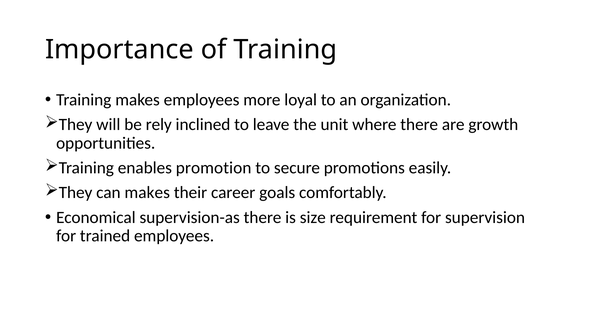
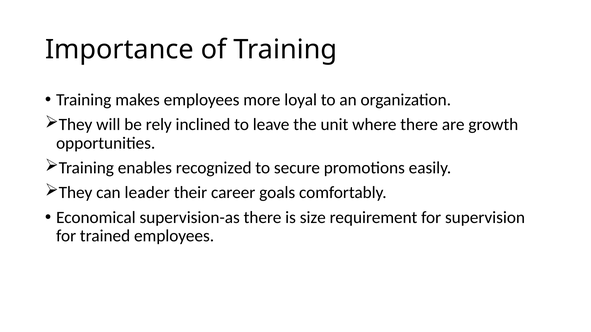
promotion: promotion -> recognized (214, 168)
can makes: makes -> leader (147, 193)
